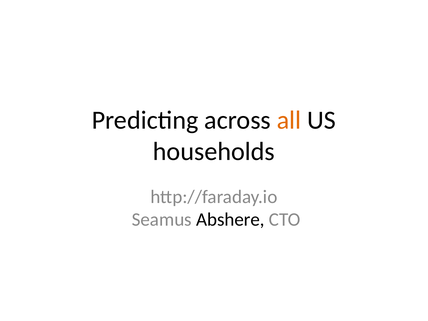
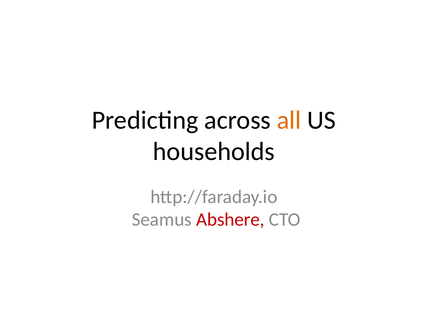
Abshere colour: black -> red (230, 220)
